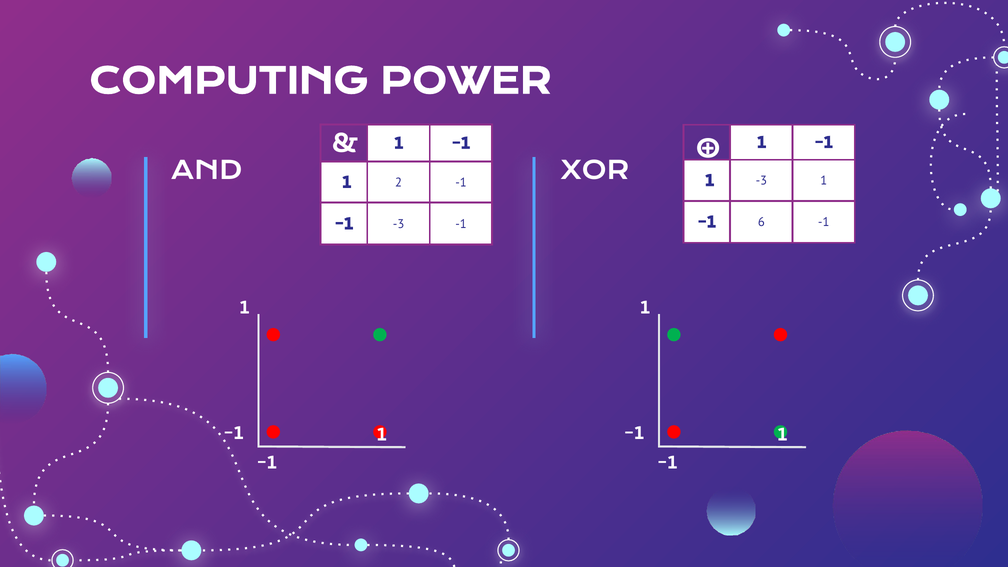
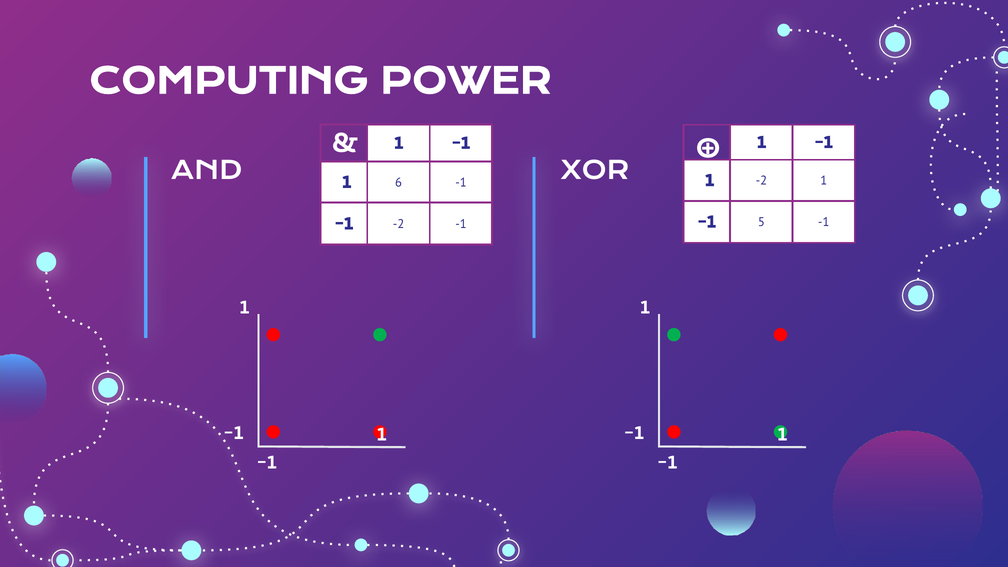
1 -3: -3 -> -2 (761, 181)
2: 2 -> 6 (399, 182)
6: 6 -> 5 (761, 222)
-1 -3: -3 -> -2 (399, 224)
